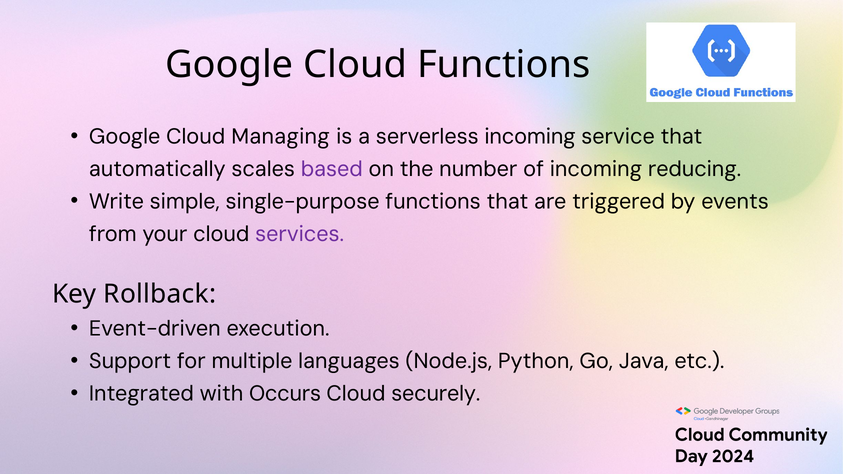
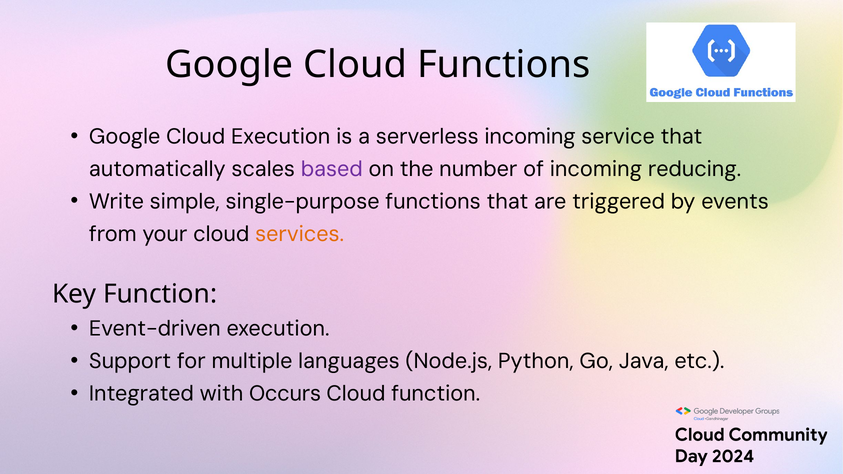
Cloud Managing: Managing -> Execution (281, 137)
services colour: purple -> orange (300, 234)
Key Rollback: Rollback -> Function (160, 294)
Cloud securely: securely -> function (436, 394)
